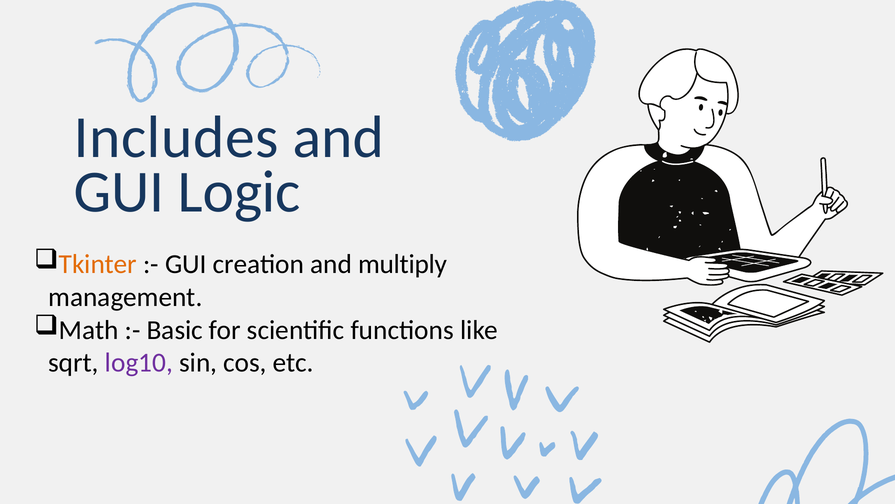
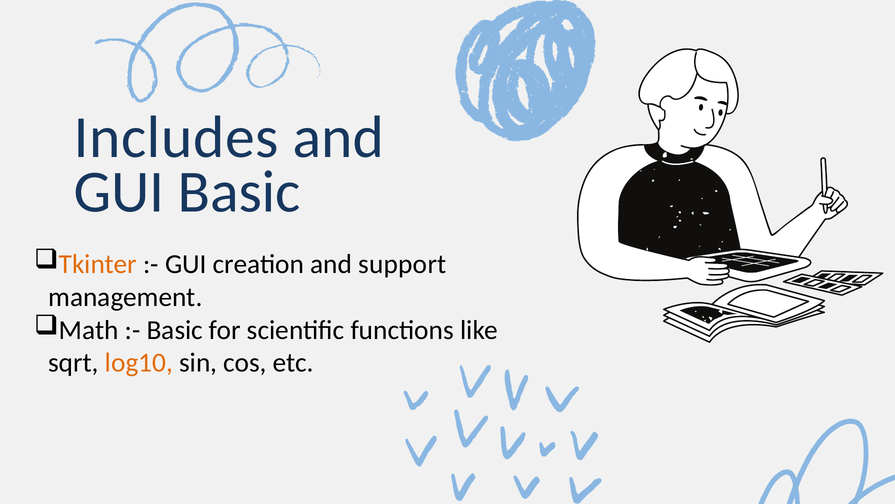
GUI Logic: Logic -> Basic (239, 192)
multiply: multiply -> support (402, 264)
log10 colour: purple -> orange (139, 363)
